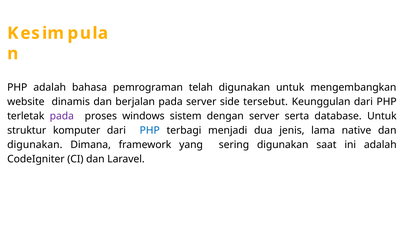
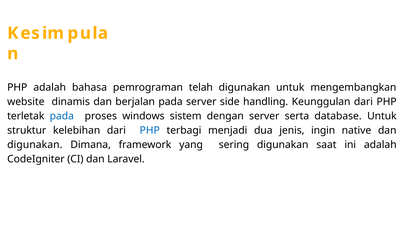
tersebut: tersebut -> handling (266, 102)
pada colour: purple -> blue (62, 116)
komputer: komputer -> kelebihan (77, 131)
lama: lama -> ingin (323, 131)
